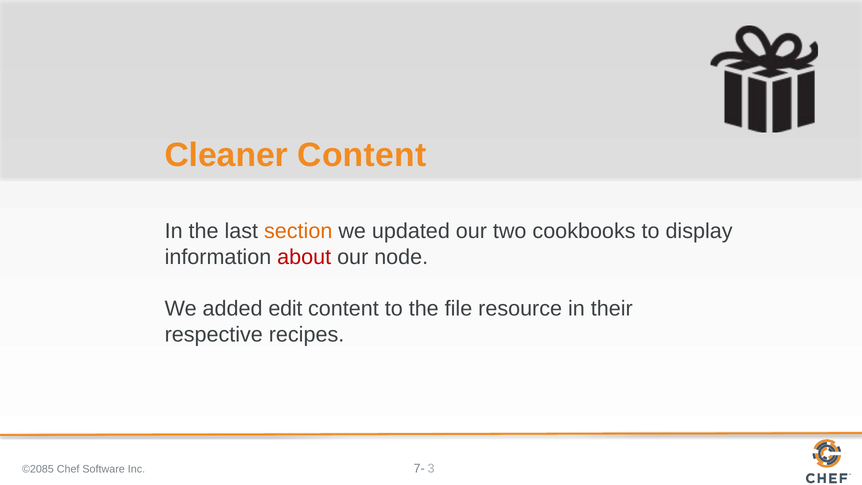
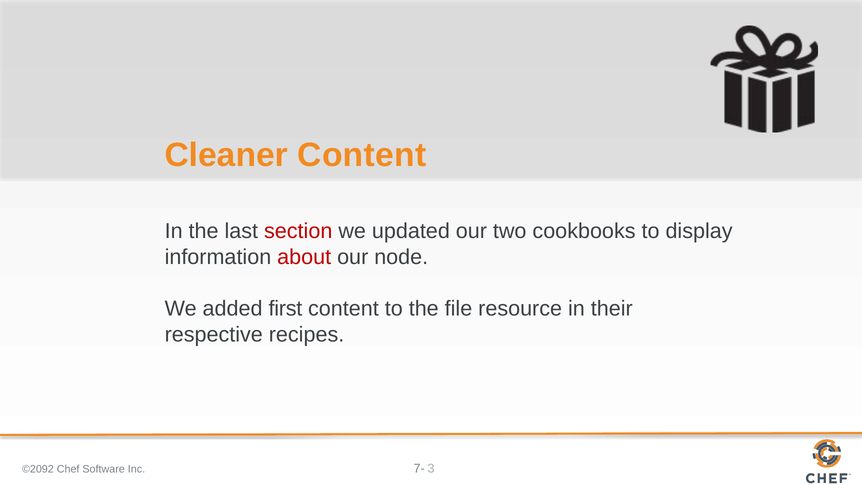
section colour: orange -> red (298, 231)
edit: edit -> first (285, 309)
©2085: ©2085 -> ©2092 (38, 469)
